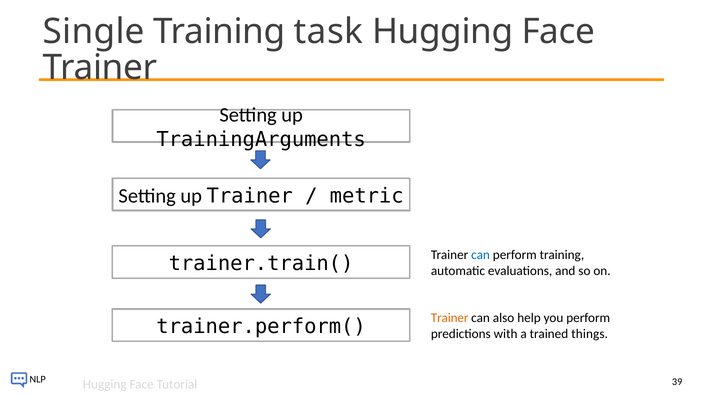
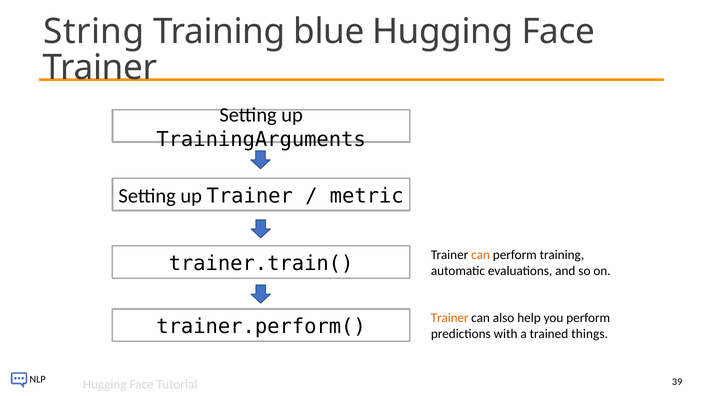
Single: Single -> String (94, 32)
task: task -> blue (329, 32)
can colour: blue -> orange (481, 255)
